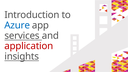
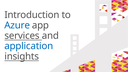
application colour: red -> blue (29, 46)
